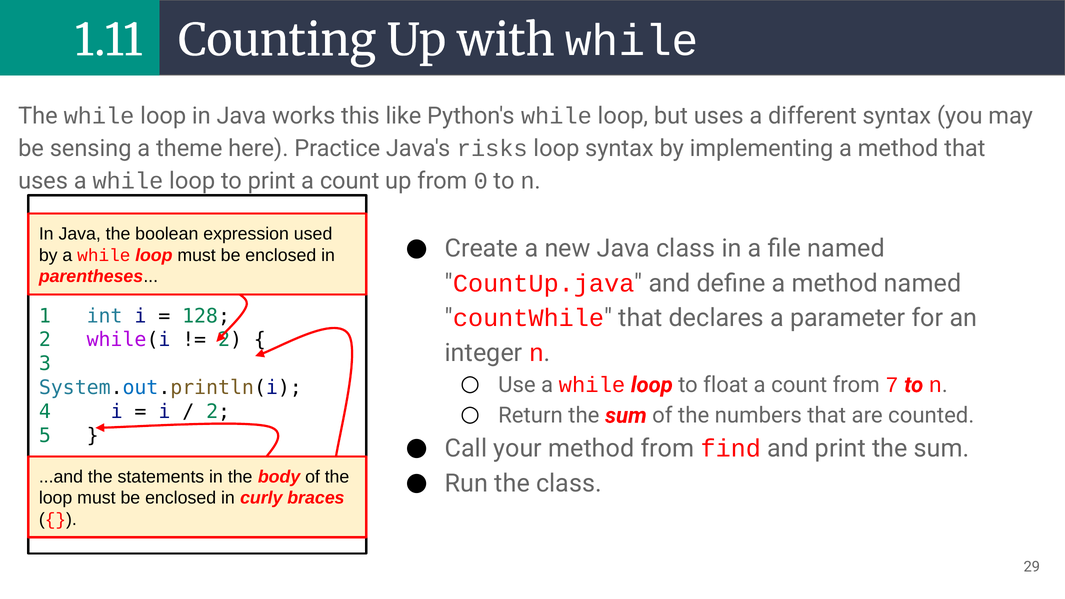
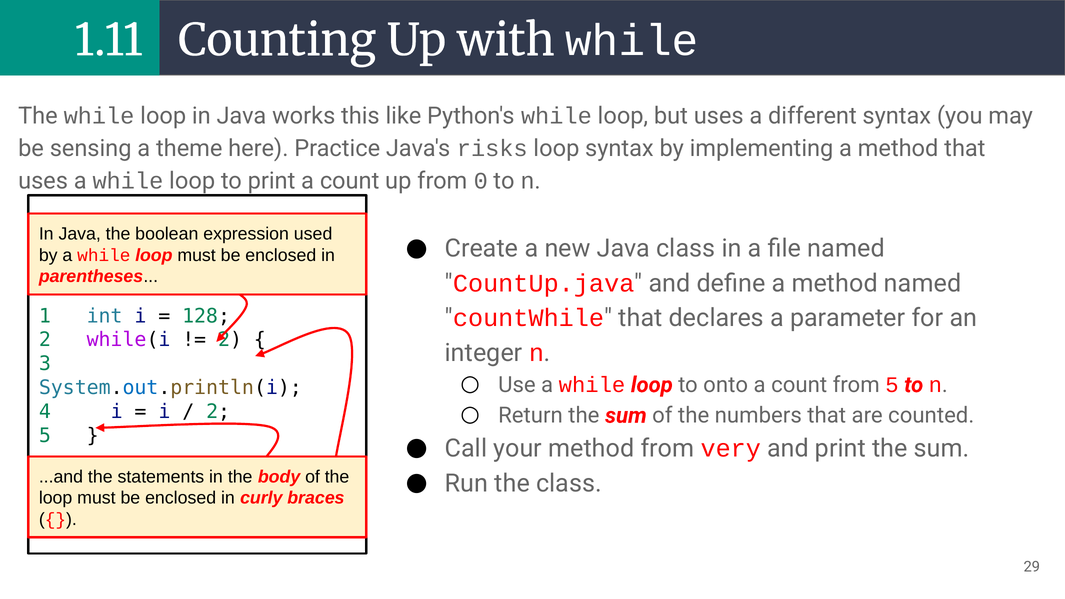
float: float -> onto (726, 385)
from 7: 7 -> 5 (892, 385)
find: find -> very (731, 449)
